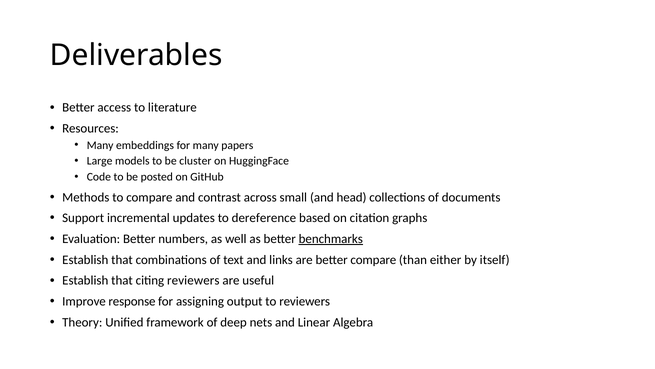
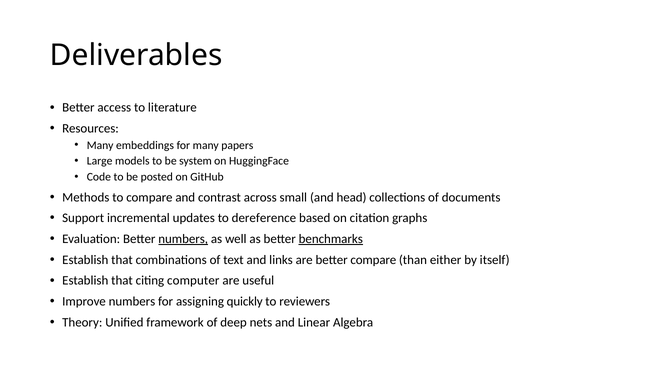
cluster: cluster -> system (196, 161)
numbers underline: none -> present (183, 239)
citing reviewers: reviewers -> computer (193, 280)
Improve response: response -> numbers (132, 301)
output: output -> quickly (245, 301)
